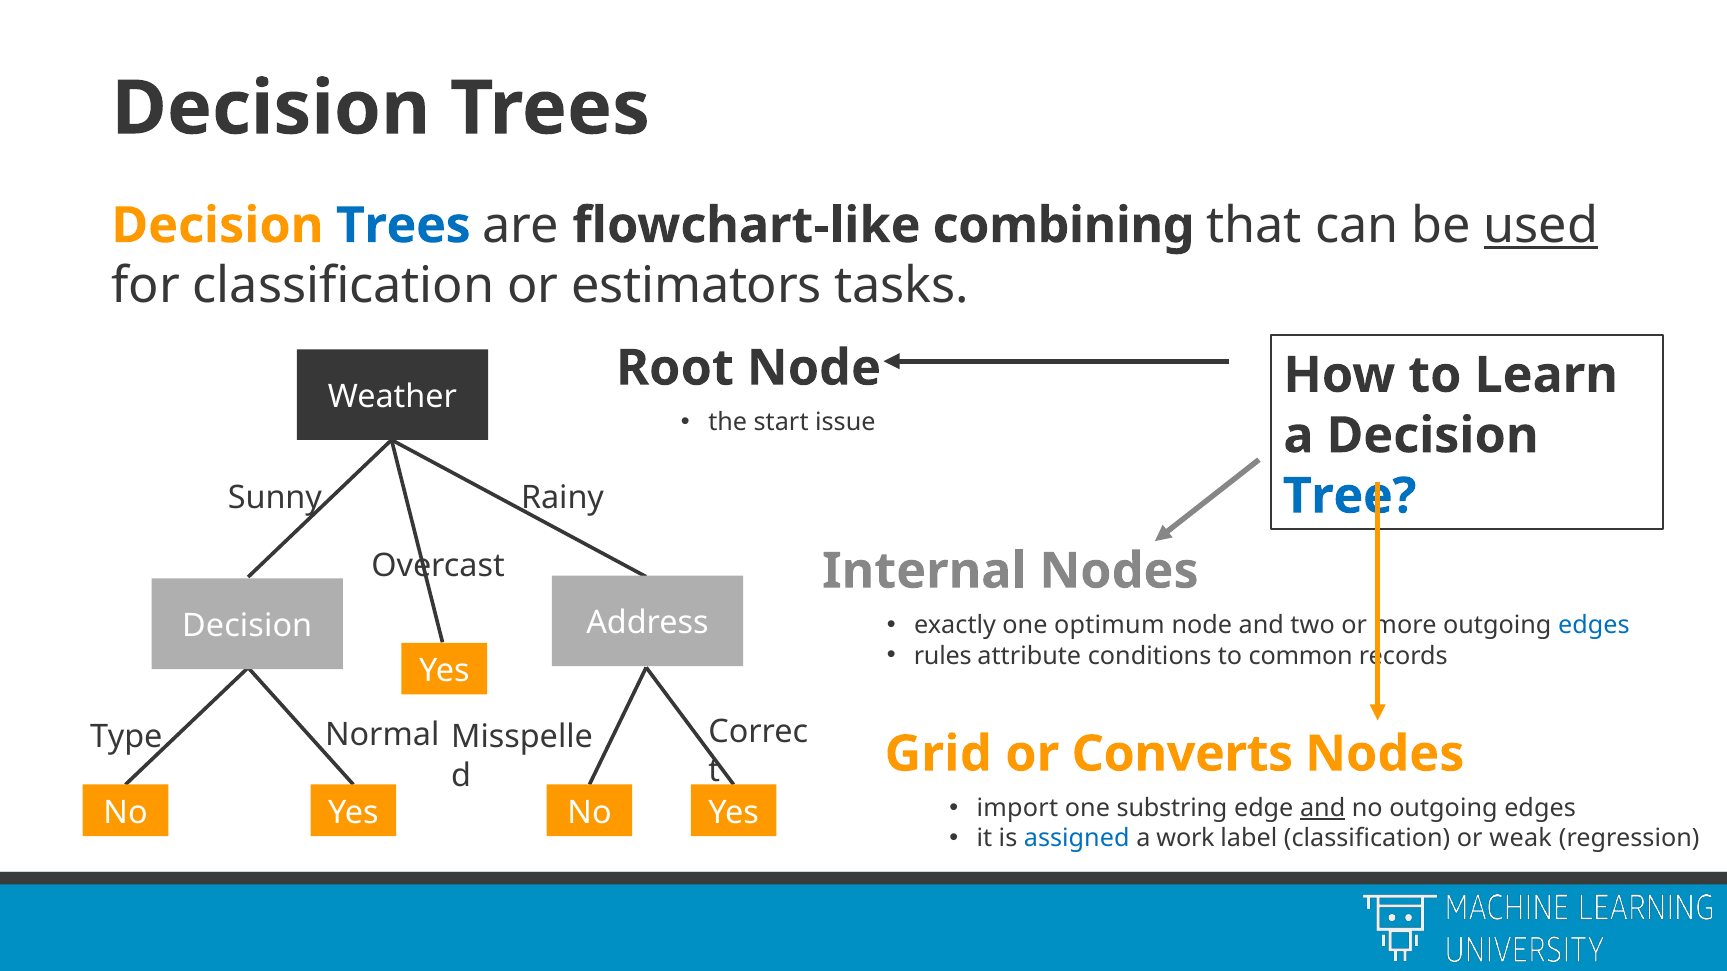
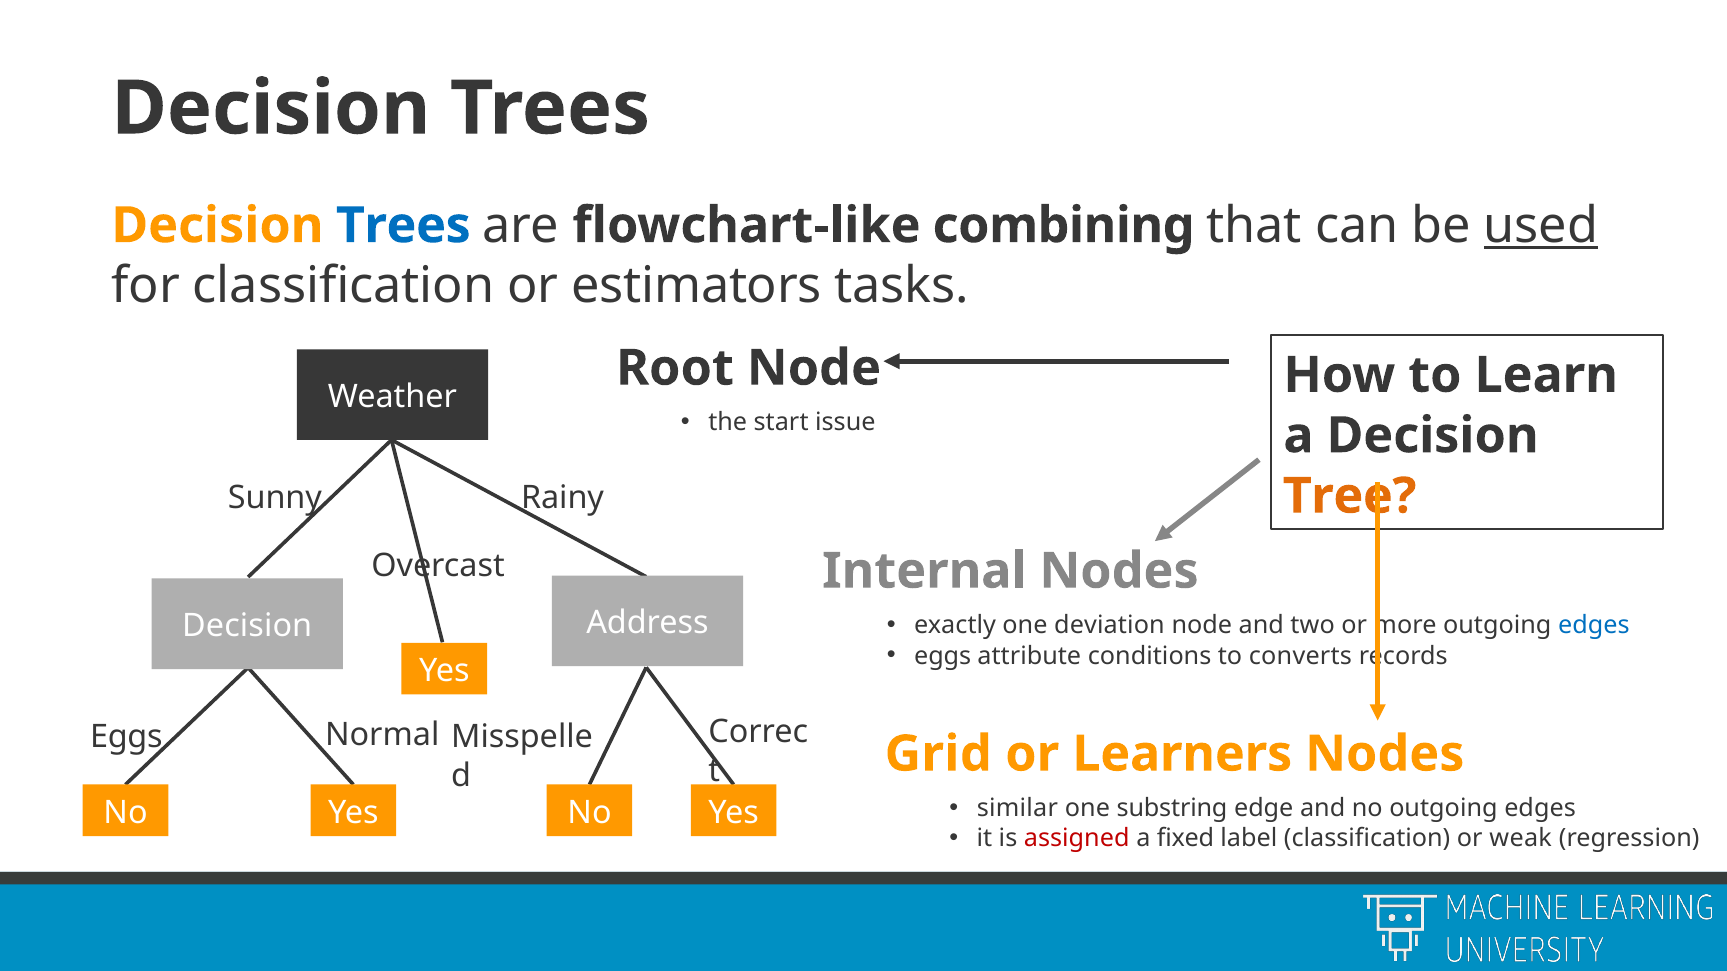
Tree colour: blue -> orange (1350, 496)
optimum: optimum -> deviation (1109, 626)
rules: rules -> eggs (943, 656)
common: common -> converts (1300, 656)
Type: Type -> Eggs (126, 737)
Converts: Converts -> Learners (1182, 754)
import: import -> similar (1017, 809)
and underline: present -> none (1323, 809)
assigned colour: blue -> red (1077, 839)
work: work -> fixed (1186, 839)
